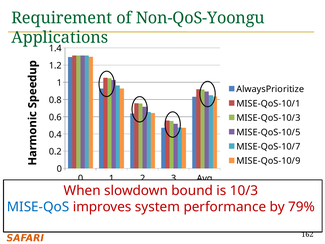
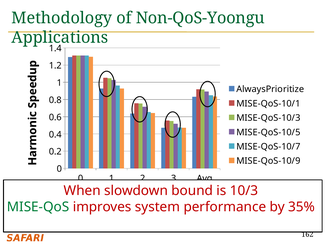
Requirement: Requirement -> Methodology (62, 18)
MISE-QoS colour: blue -> green (38, 207)
79%: 79% -> 35% (302, 207)
